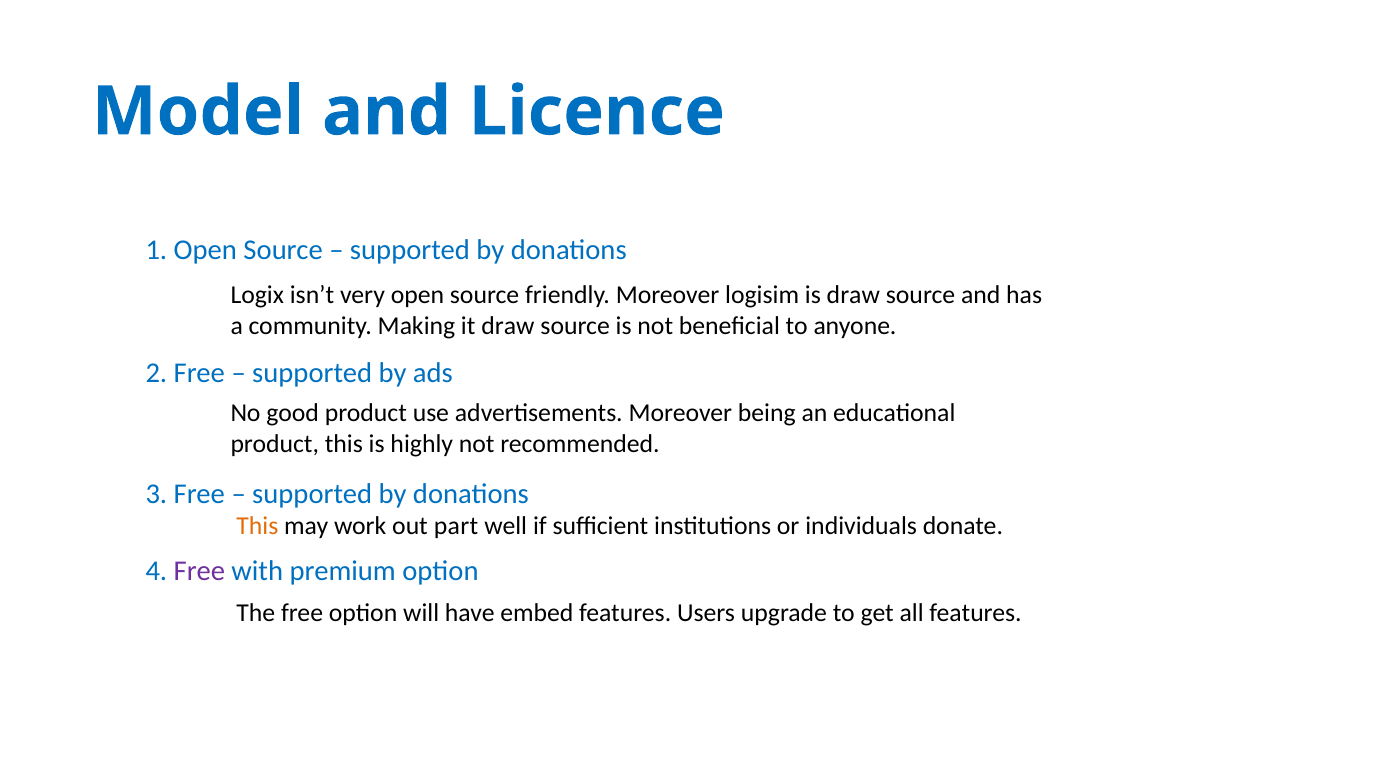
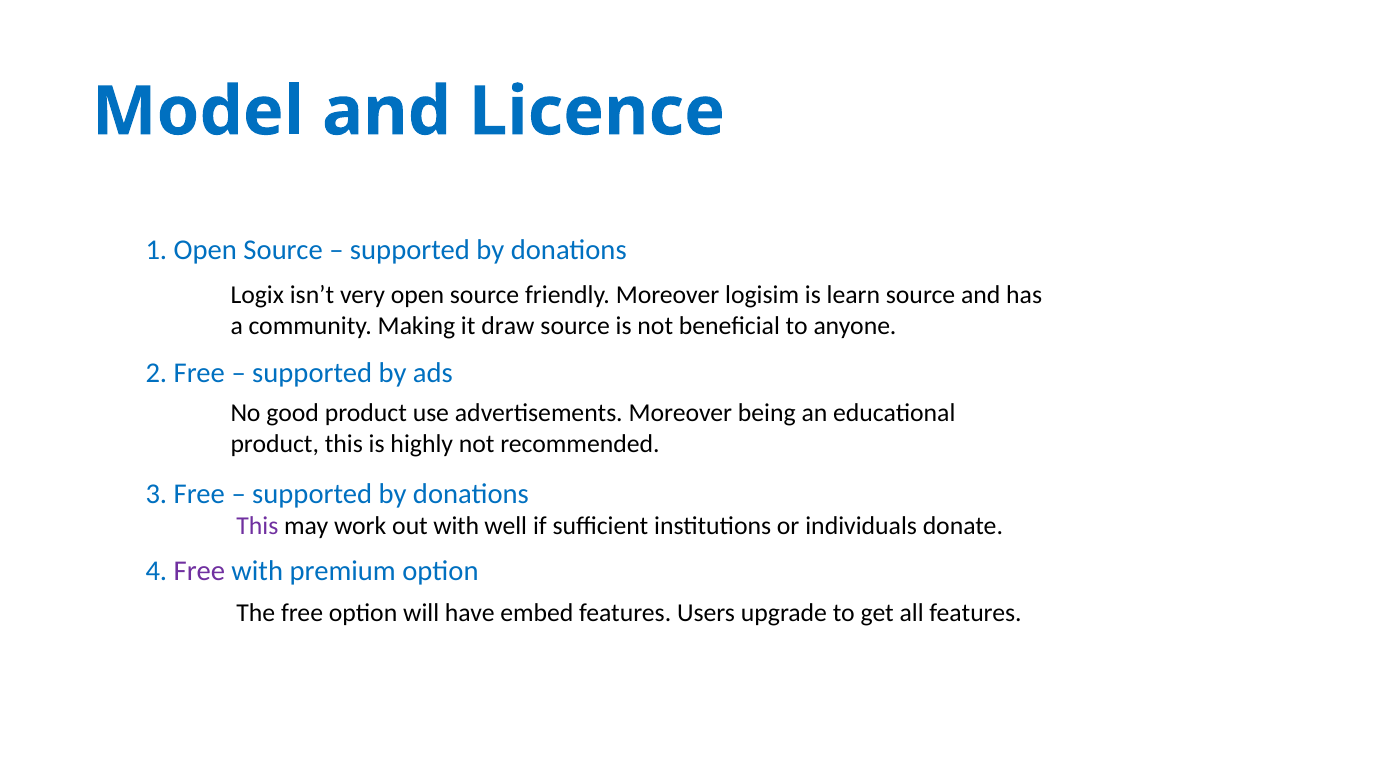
is draw: draw -> learn (853, 295)
This colour: orange -> purple (257, 526)
out part: part -> with (456, 526)
